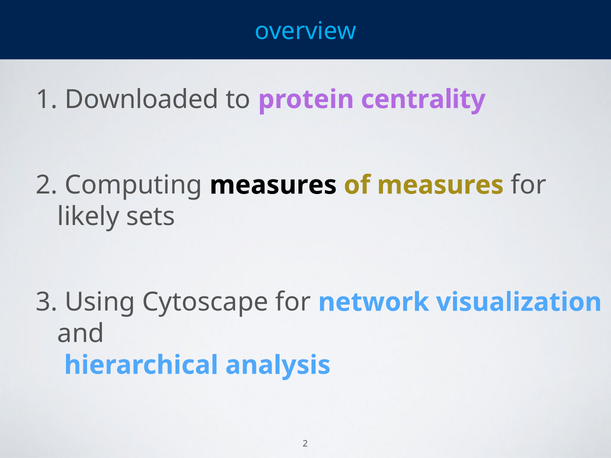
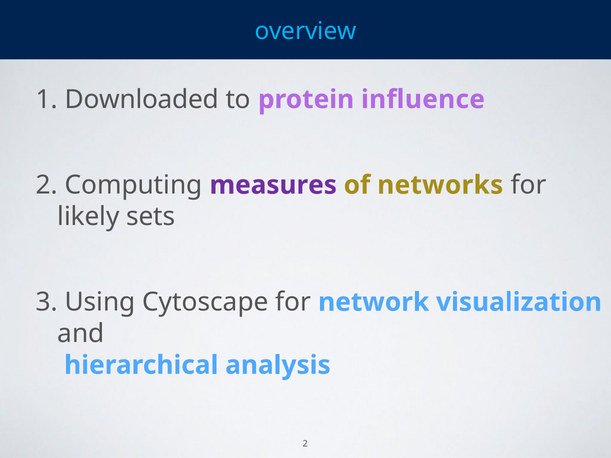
centrality: centrality -> influence (423, 100)
measures colour: black -> purple (273, 185)
of measures: measures -> networks (440, 185)
